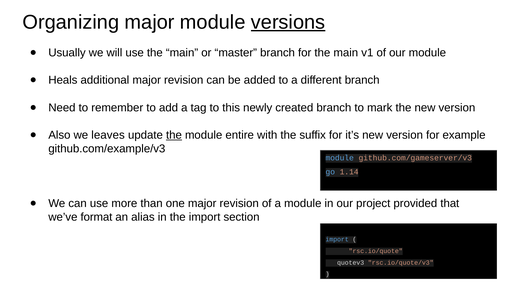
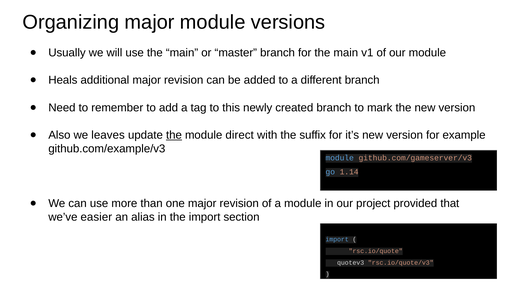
versions underline: present -> none (288, 22)
entire: entire -> direct (240, 135)
format: format -> easier (96, 217)
